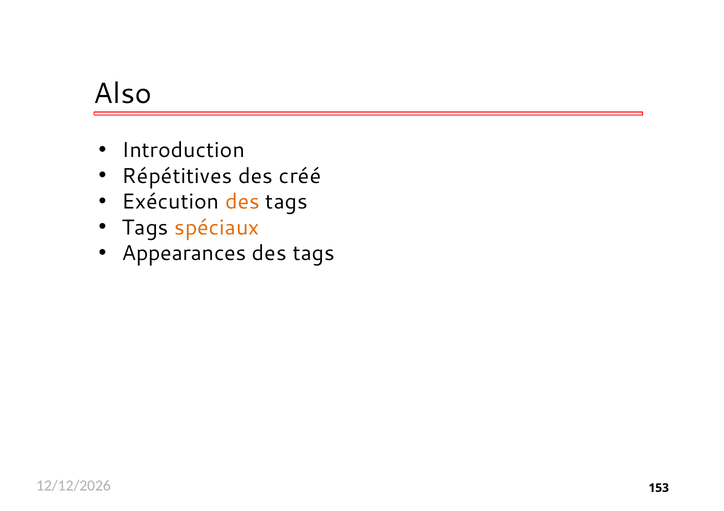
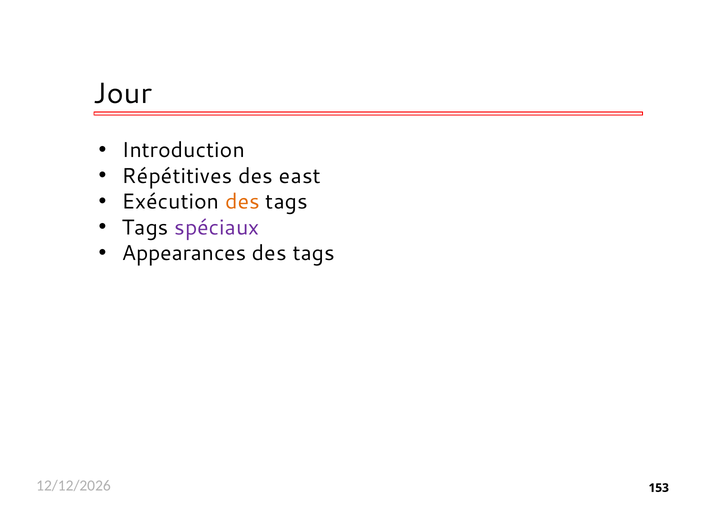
Also: Also -> Jour (123, 94)
créé: créé -> east (300, 176)
spéciaux colour: orange -> purple (217, 228)
